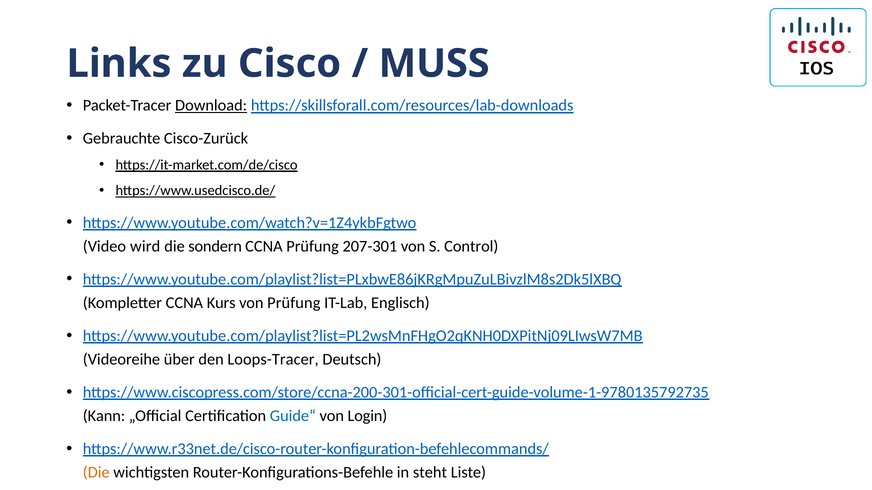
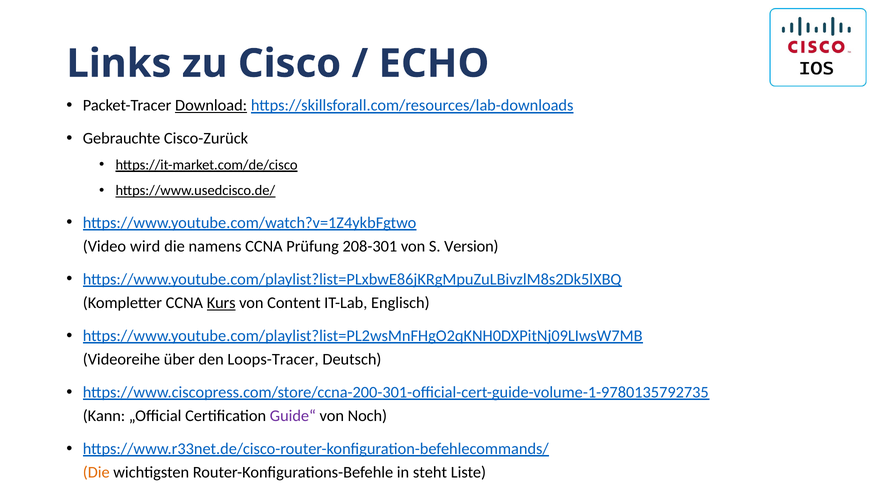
MUSS: MUSS -> ECHO (434, 64)
sondern: sondern -> namens (215, 247)
207-301: 207-301 -> 208-301 (370, 247)
Control: Control -> Version (471, 247)
Kurs underline: none -> present (221, 303)
von Prüfung: Prüfung -> Content (294, 303)
Guide“ colour: blue -> purple (293, 417)
Login: Login -> Noch (367, 417)
